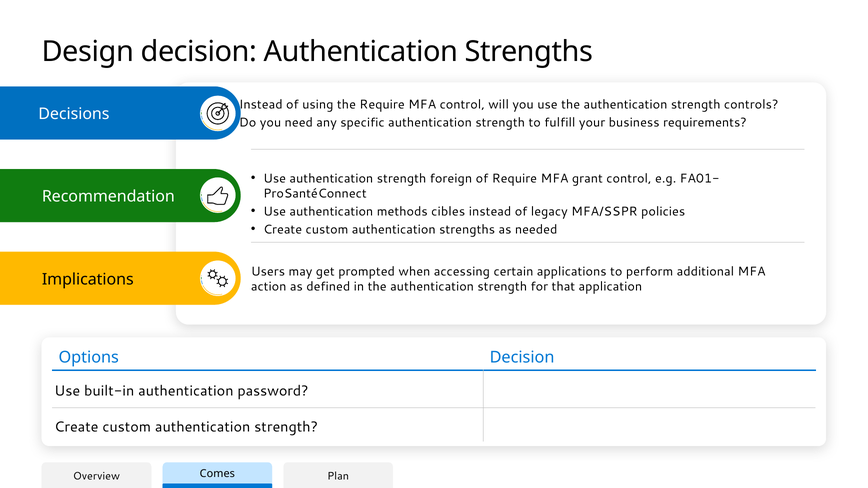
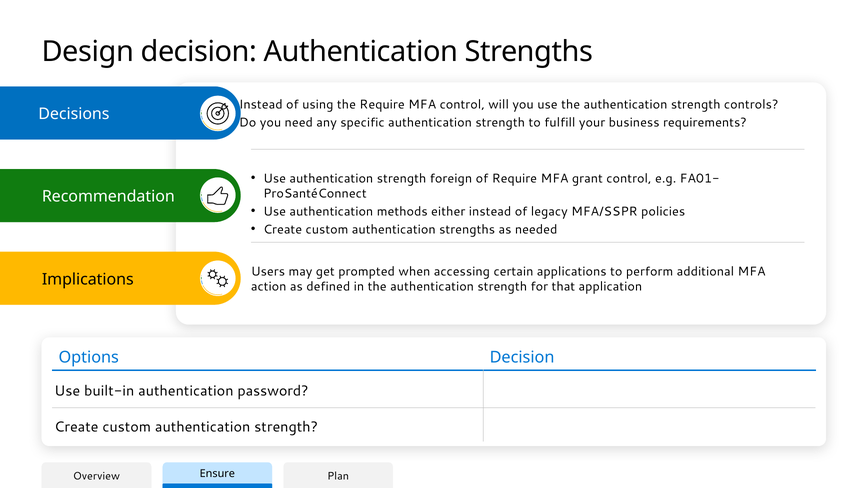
cibles: cibles -> either (448, 212)
Comes: Comes -> Ensure (217, 474)
